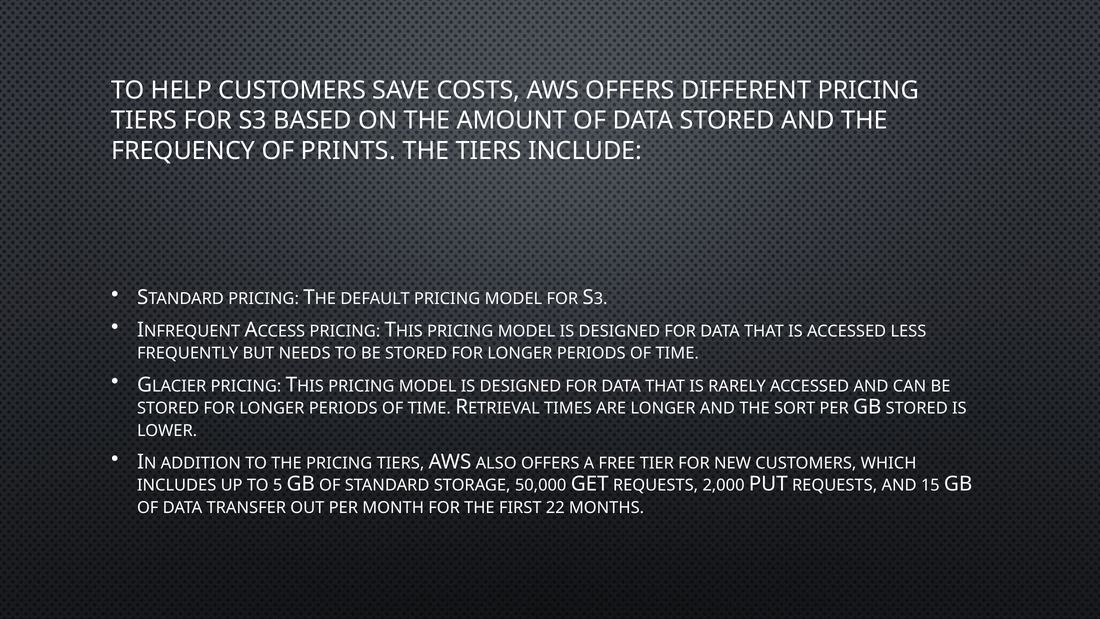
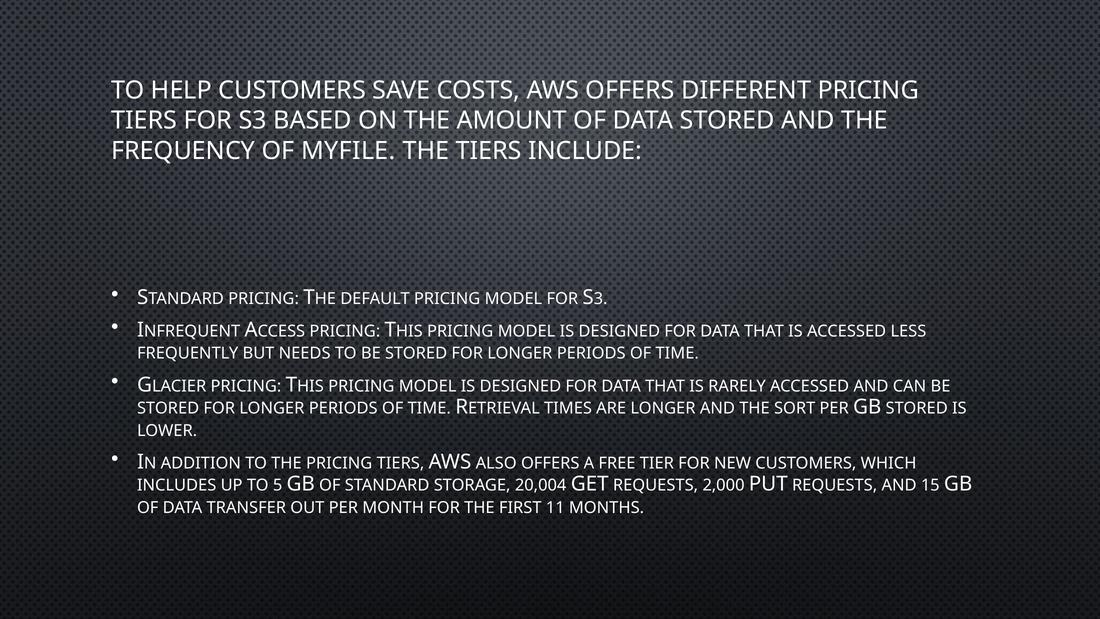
PRINTS: PRINTS -> MYFILE (348, 151)
50,000: 50,000 -> 20,004 (541, 485)
22: 22 -> 11 (555, 508)
